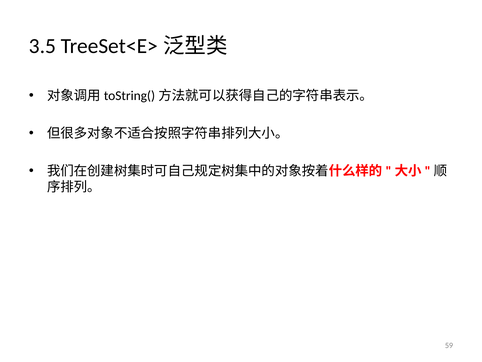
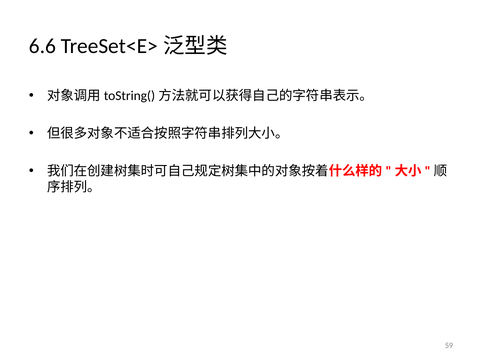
3.5: 3.5 -> 6.6 (42, 46)
